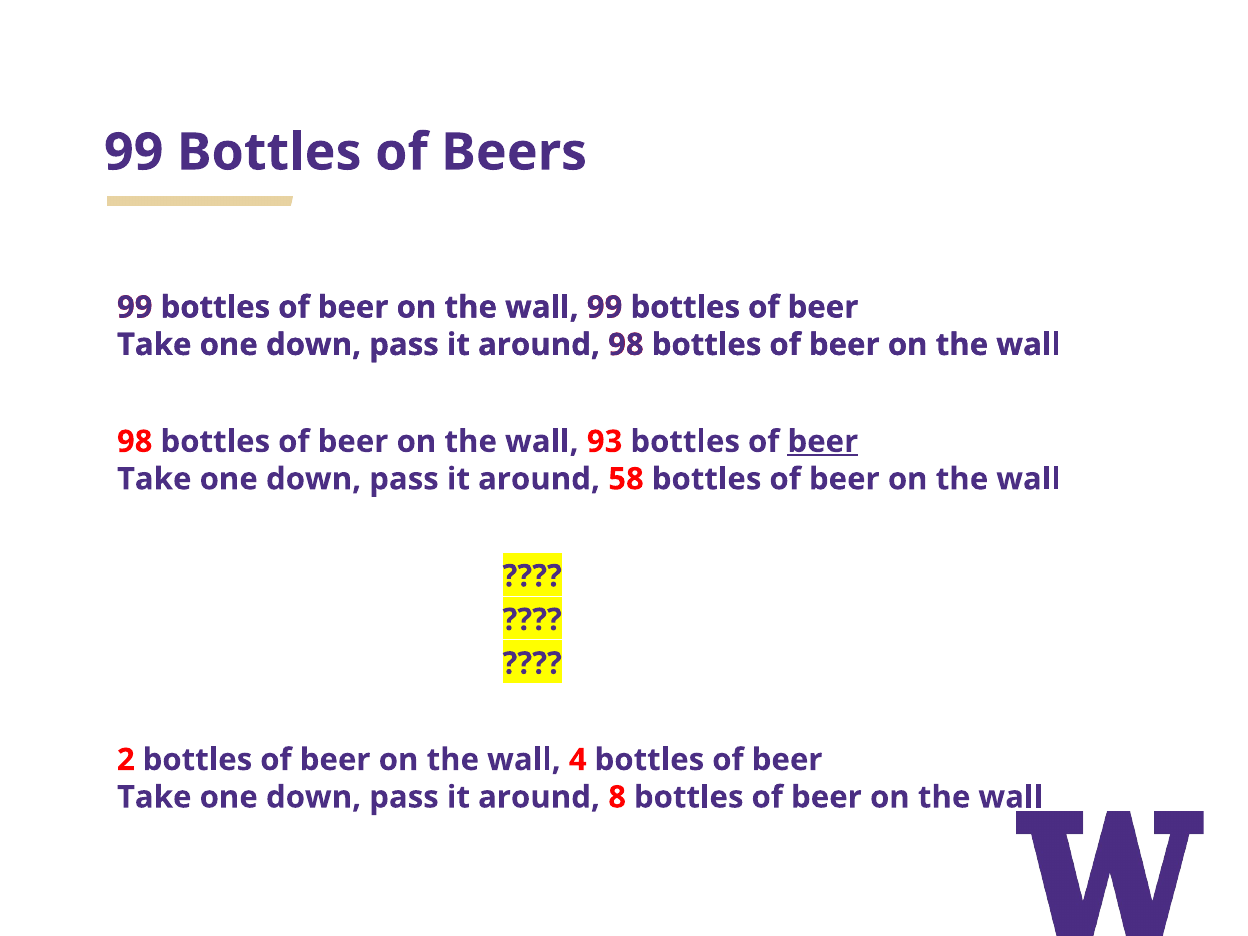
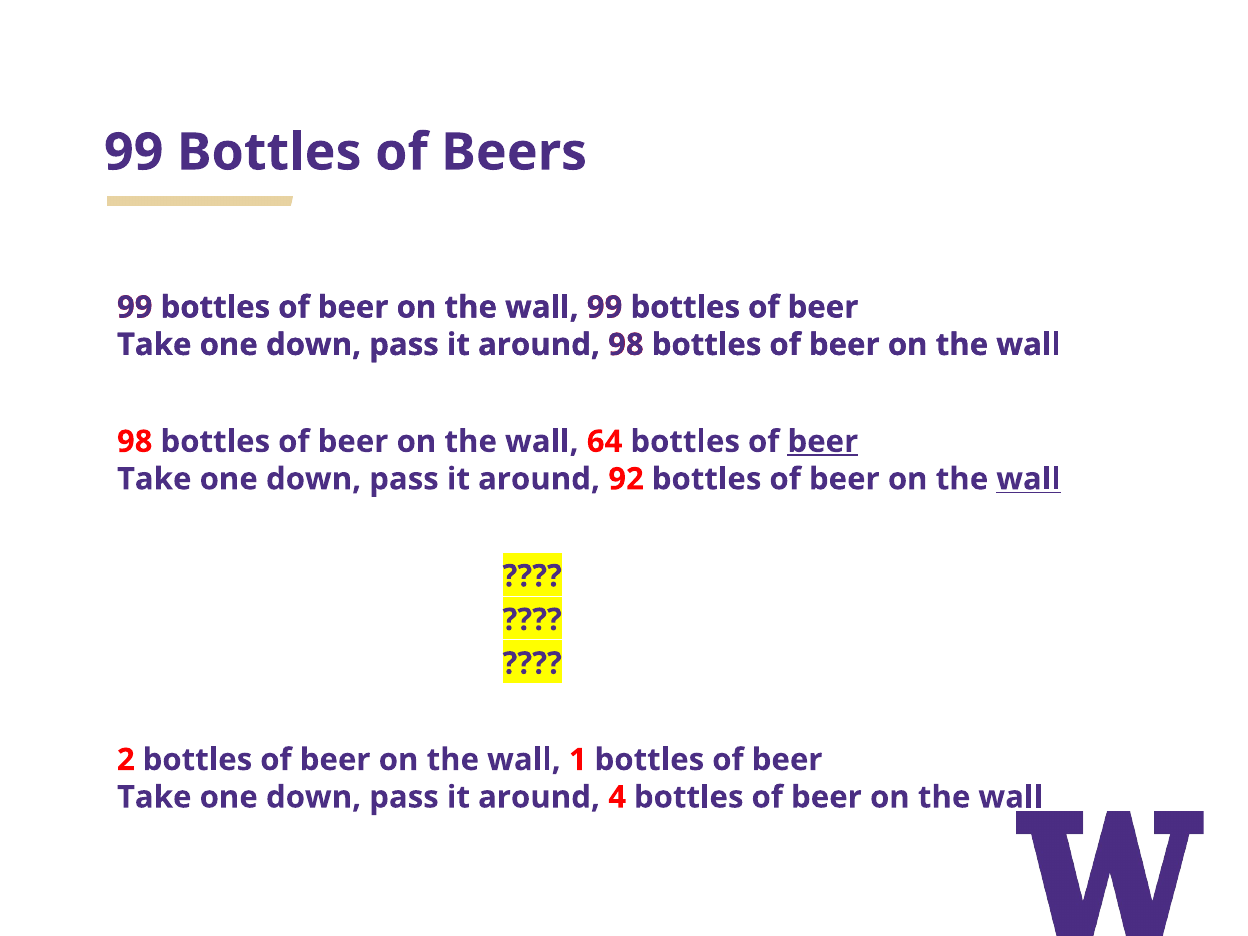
93: 93 -> 64 (605, 442)
58: 58 -> 92 (626, 479)
wall underline: none -> present (1029, 479)
4: 4 -> 1 (578, 760)
8: 8 -> 4 (617, 797)
